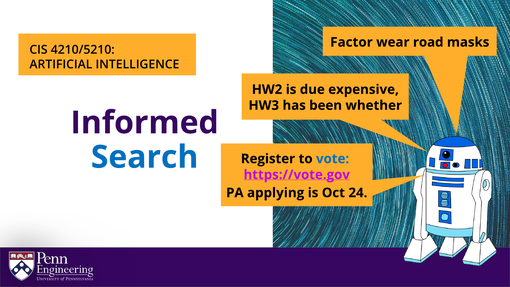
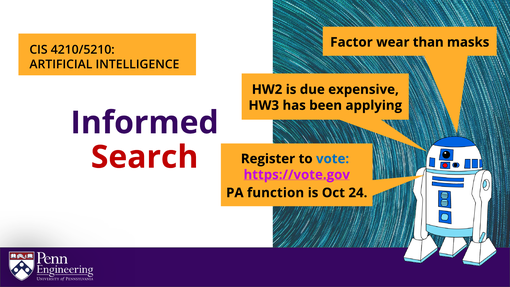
road: road -> than (428, 42)
whether: whether -> applying (374, 105)
Search colour: blue -> red (145, 157)
applying: applying -> function (276, 193)
